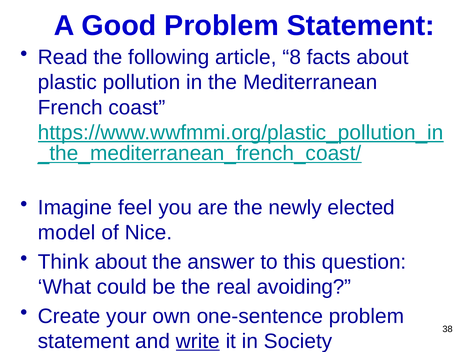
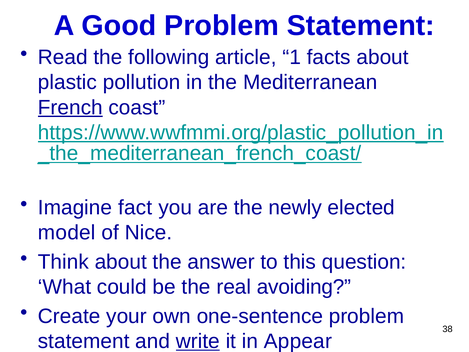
8: 8 -> 1 (292, 57)
French underline: none -> present (70, 107)
feel: feel -> fact (135, 207)
Society: Society -> Appear (298, 341)
